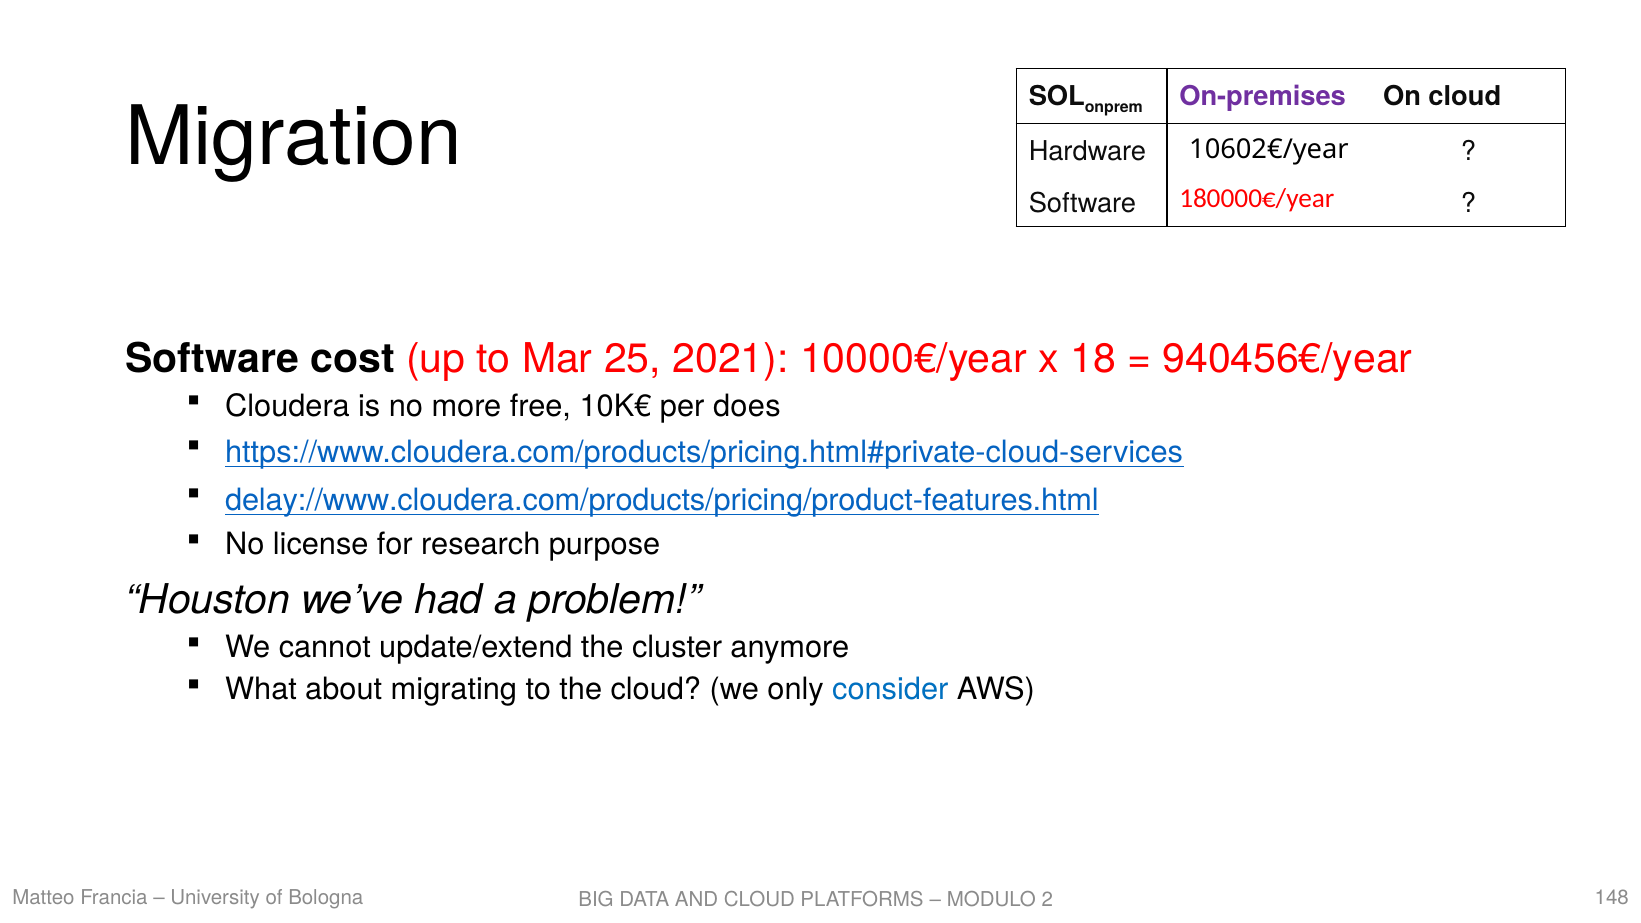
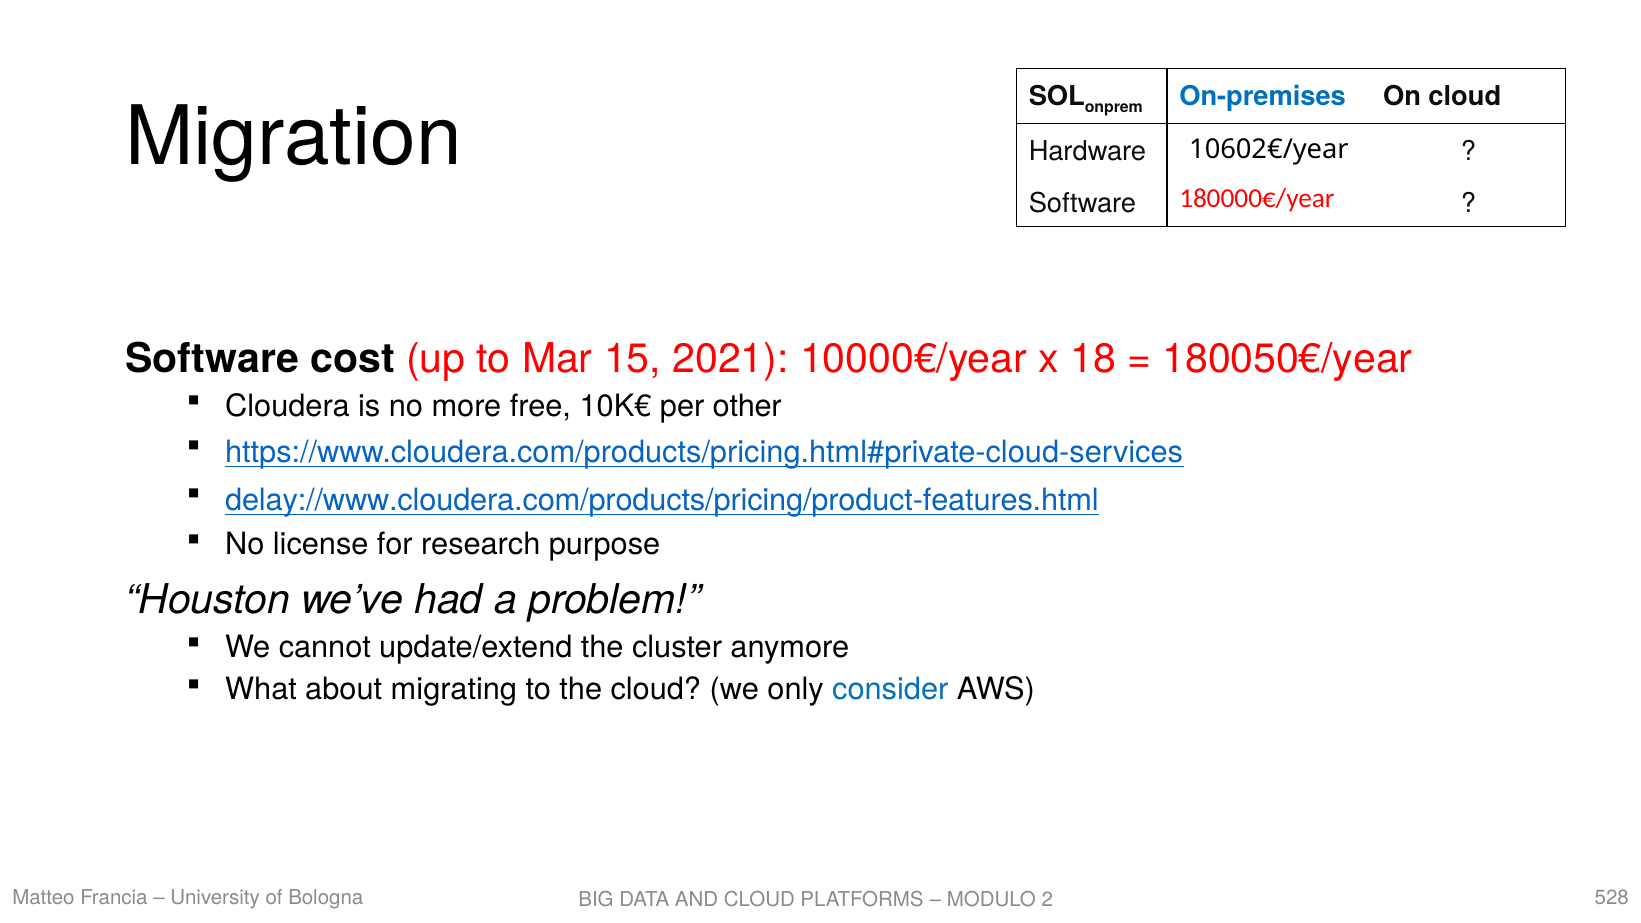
On-premises colour: purple -> blue (1263, 96)
25: 25 -> 15 (633, 359)
940456€/year: 940456€/year -> 180050€/year (1288, 359)
does: does -> other (747, 406)
148: 148 -> 528 (1612, 898)
